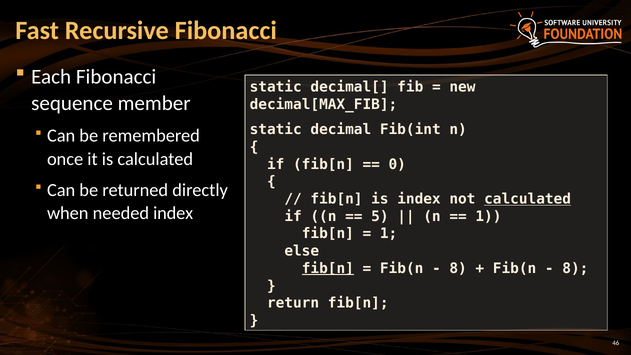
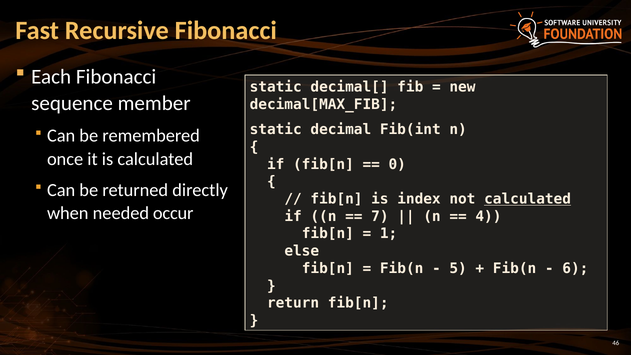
needed index: index -> occur (173, 213)
5: 5 -> 7 (380, 216)
1: 1 -> 4 (488, 216)
fib[n underline: present -> none (328, 268)
8: 8 -> 5 (458, 268)
8: 8 -> 6 (575, 268)
